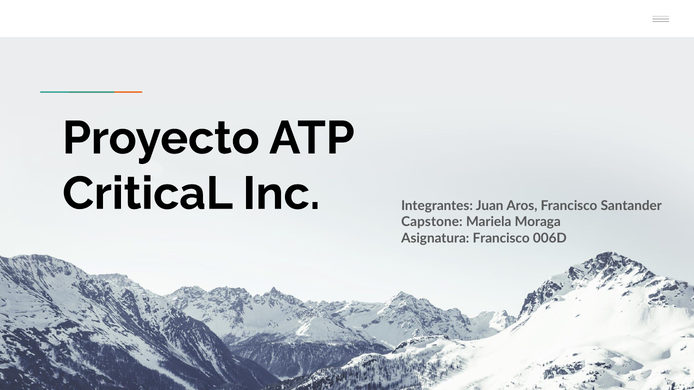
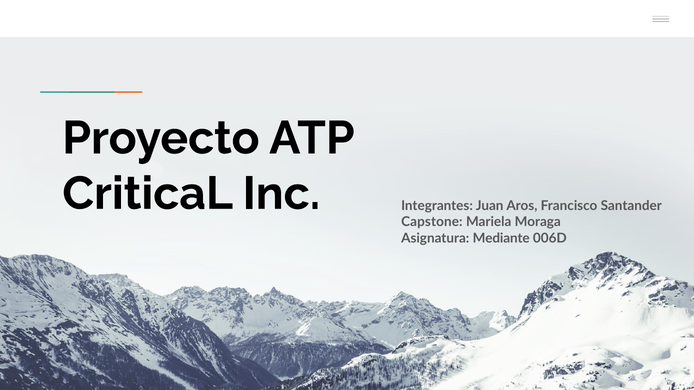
Asignatura Francisco: Francisco -> Mediante (501, 238)
